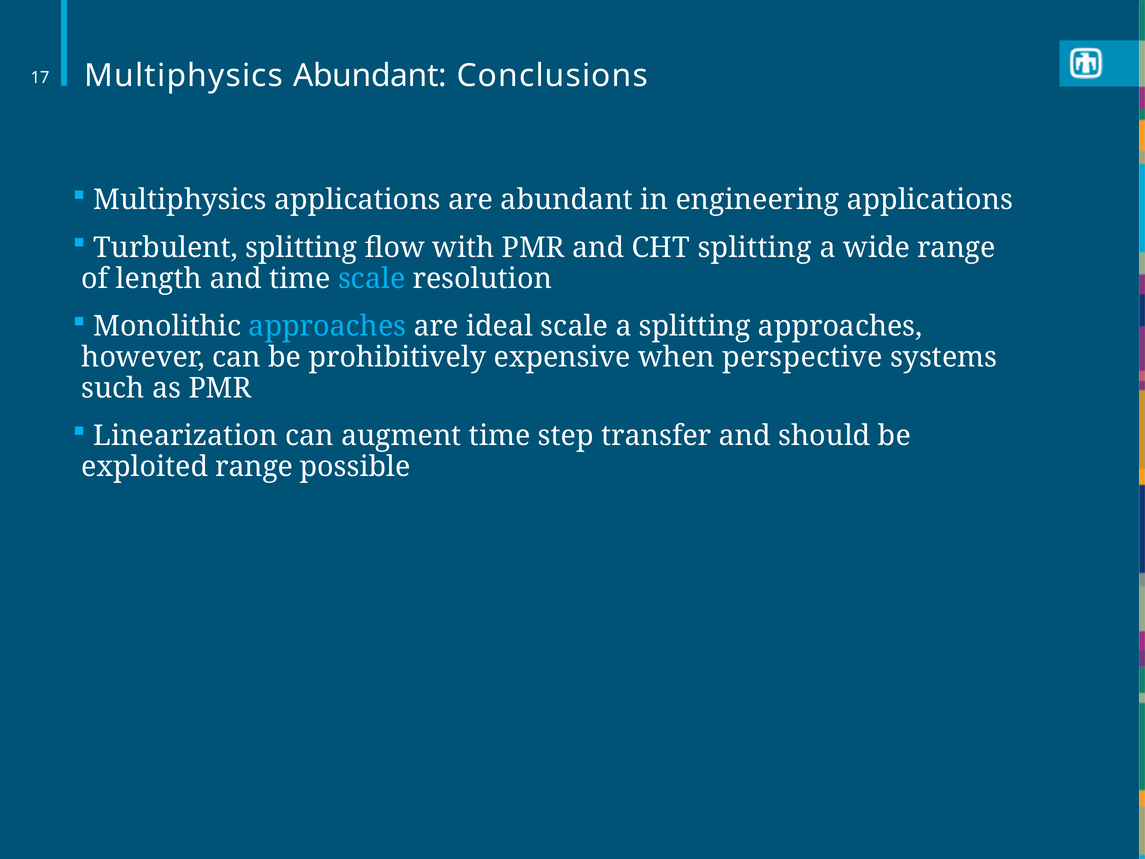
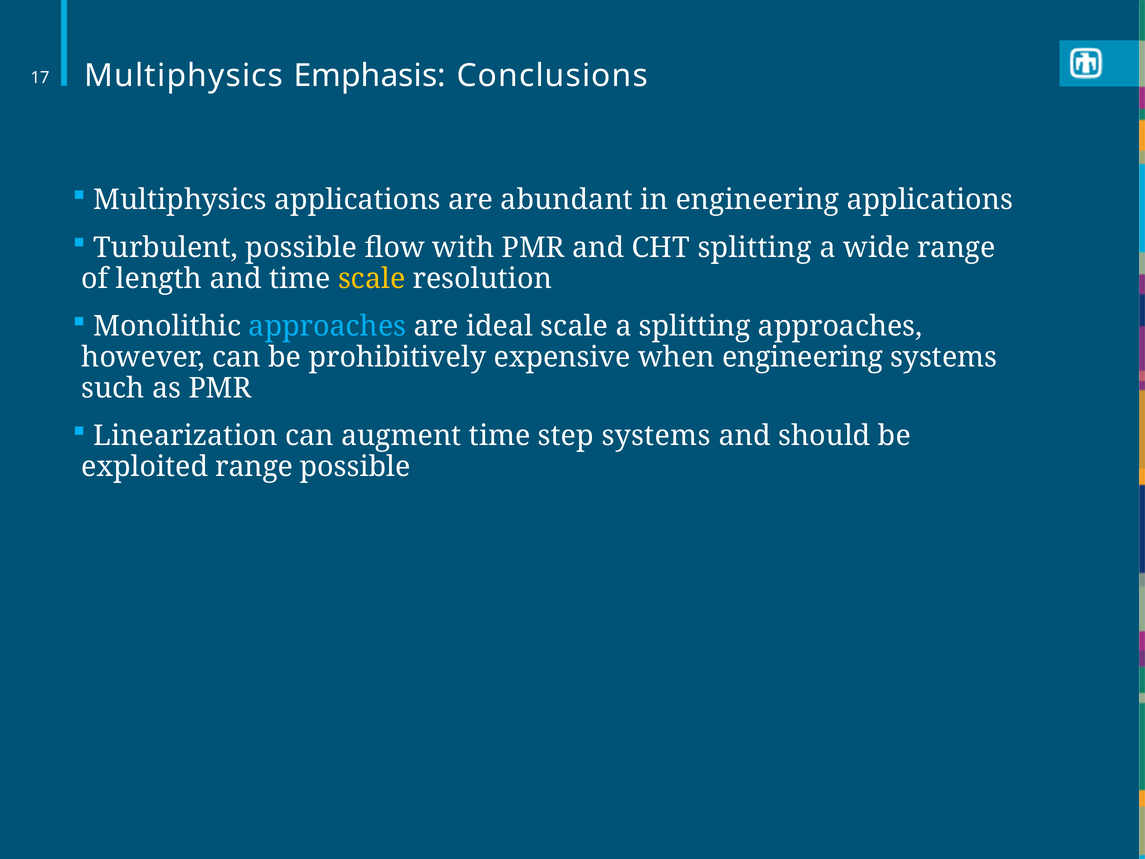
Multiphysics Abundant: Abundant -> Emphasis (370, 76)
Turbulent splitting: splitting -> possible (301, 248)
scale colour: light blue -> yellow (372, 279)
when perspective: perspective -> engineering (803, 357)
step transfer: transfer -> systems (656, 436)
